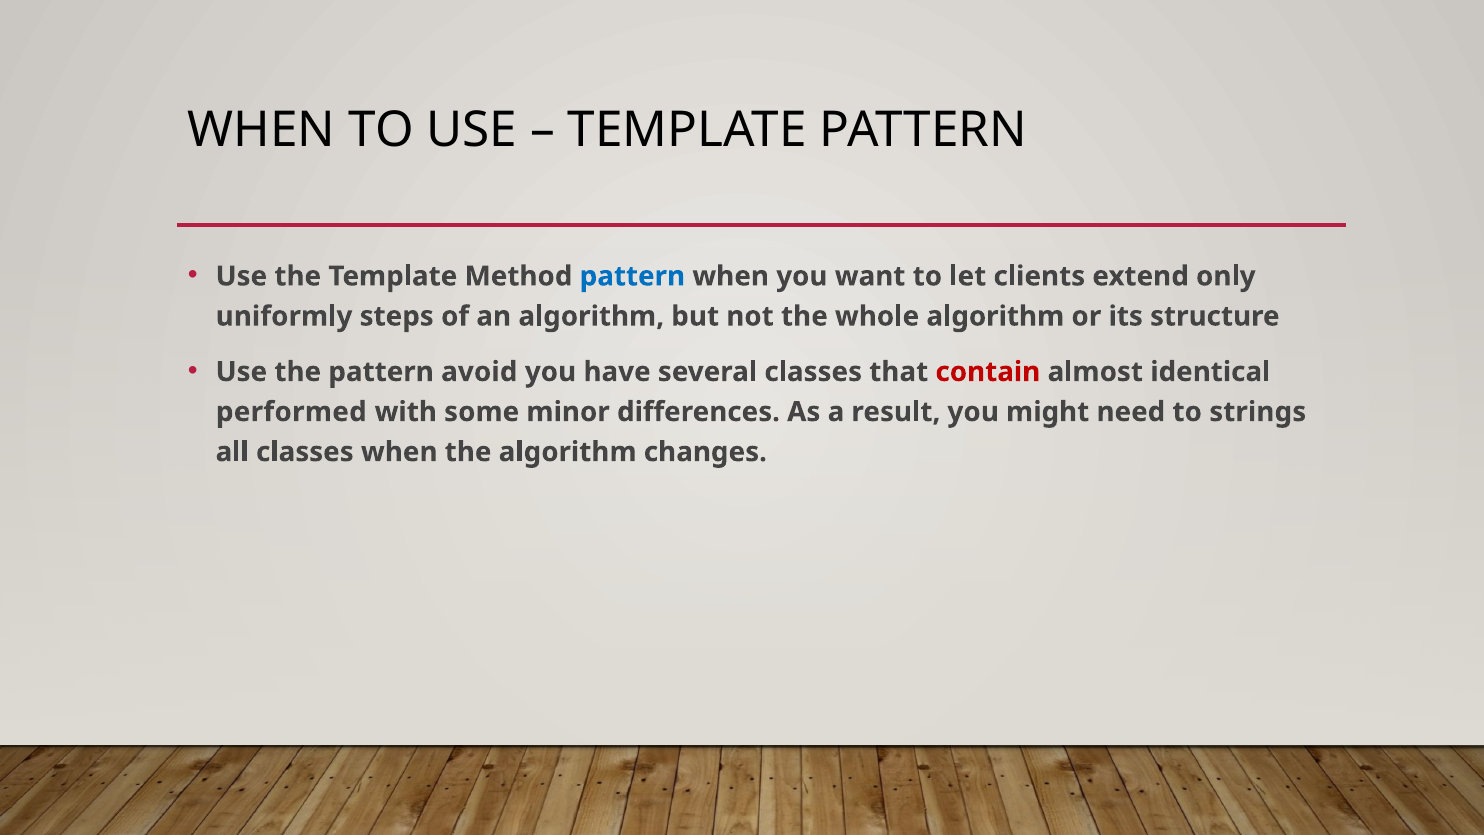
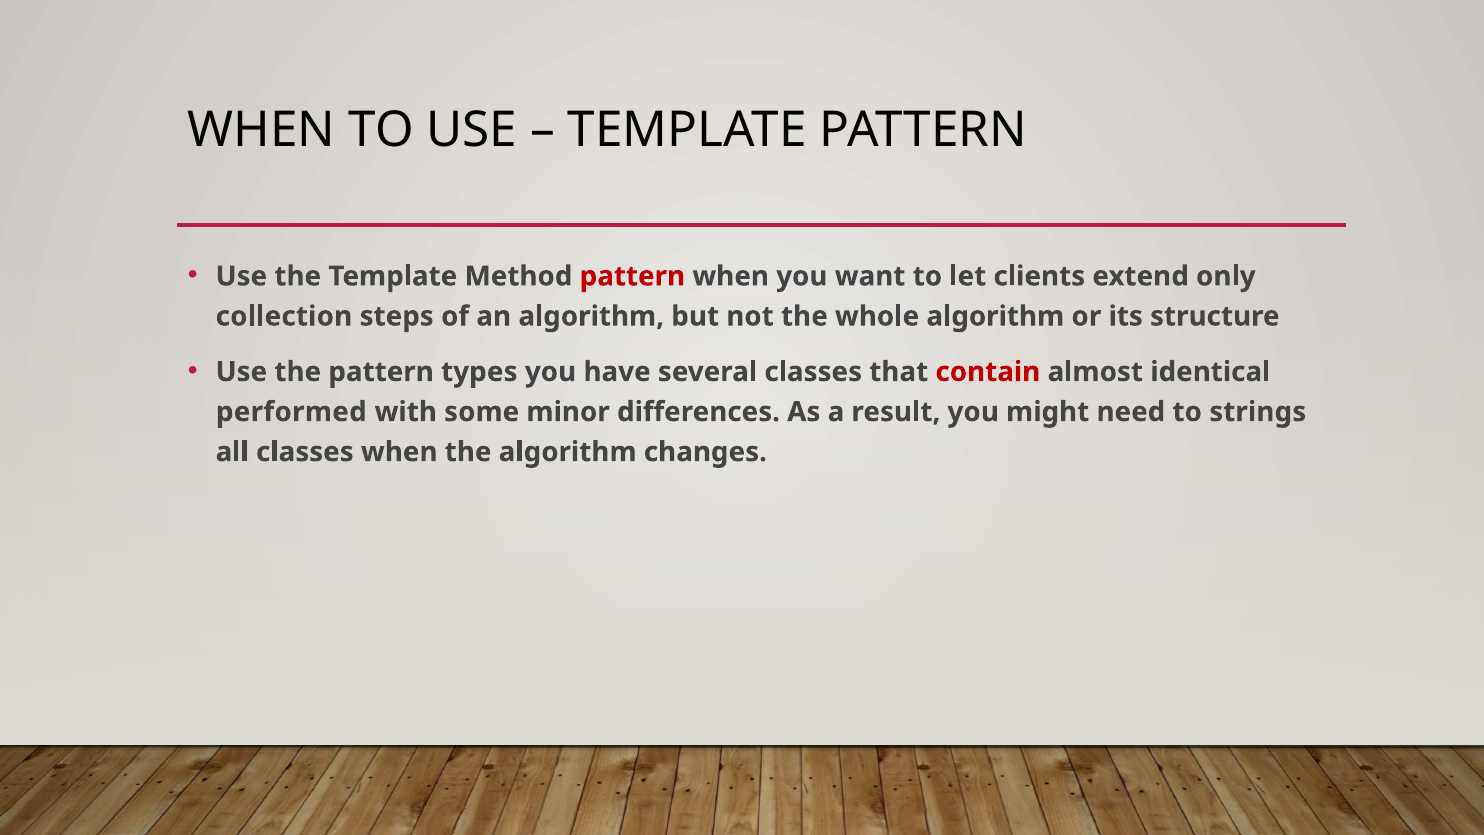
pattern colour: blue -> red (632, 276)
uniformly: uniformly -> collection (284, 316)
avoid: avoid -> types (479, 372)
